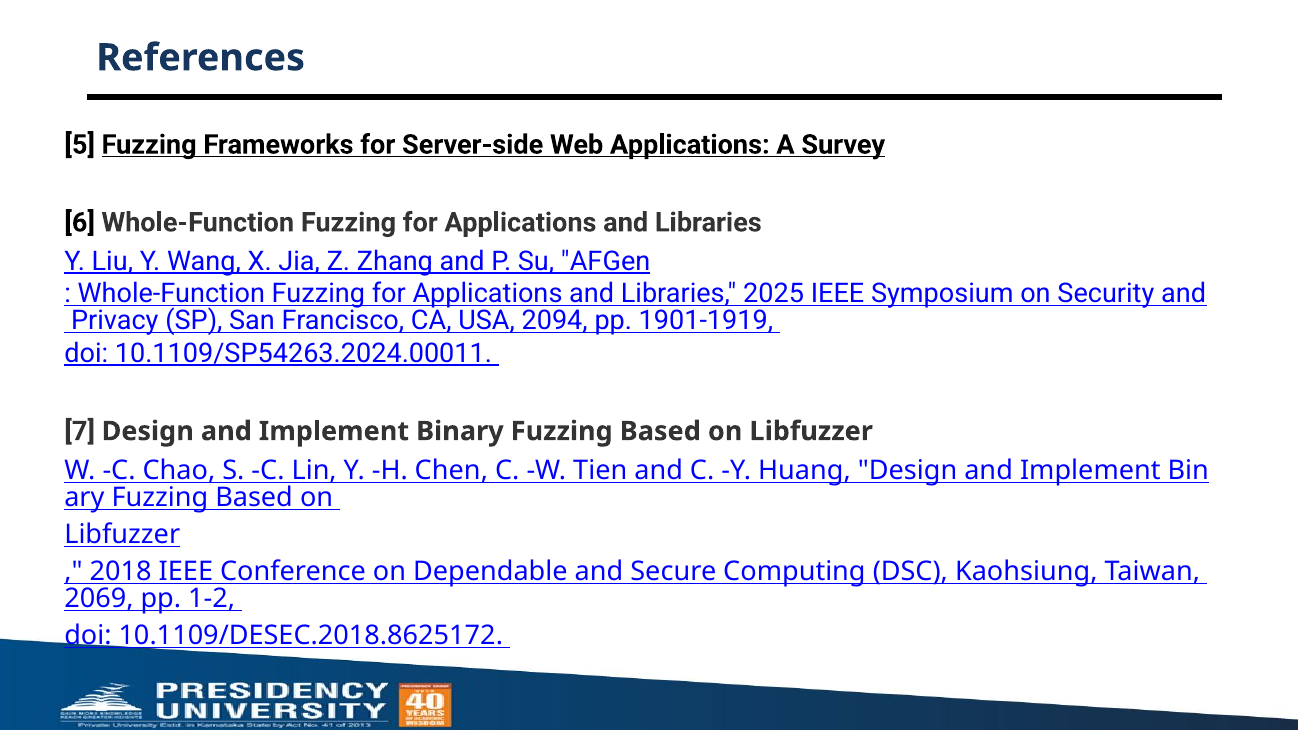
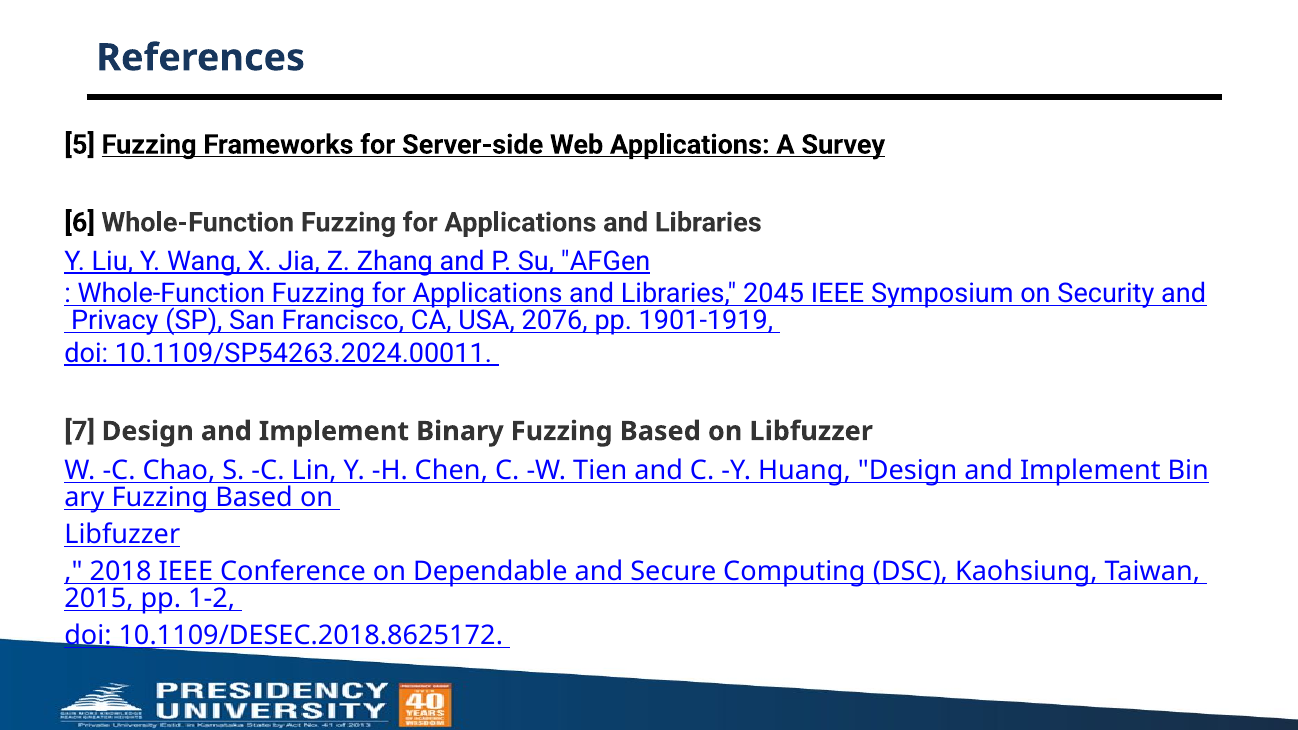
2025: 2025 -> 2045 (774, 294)
2094: 2094 -> 2076 (555, 321)
2069: 2069 -> 2015 (99, 598)
